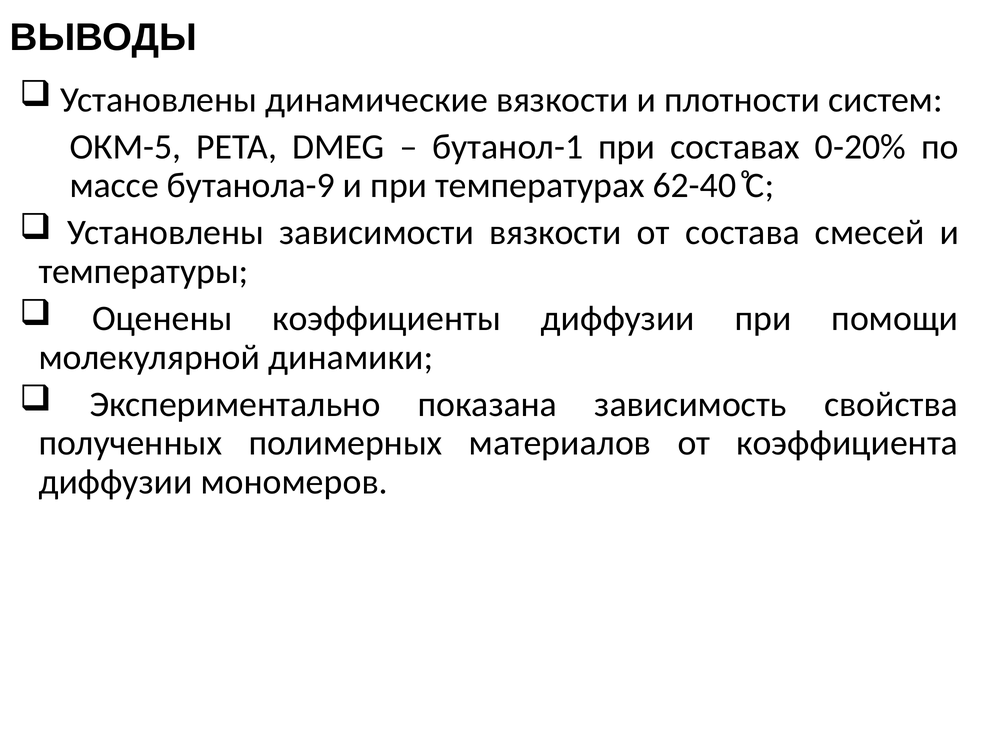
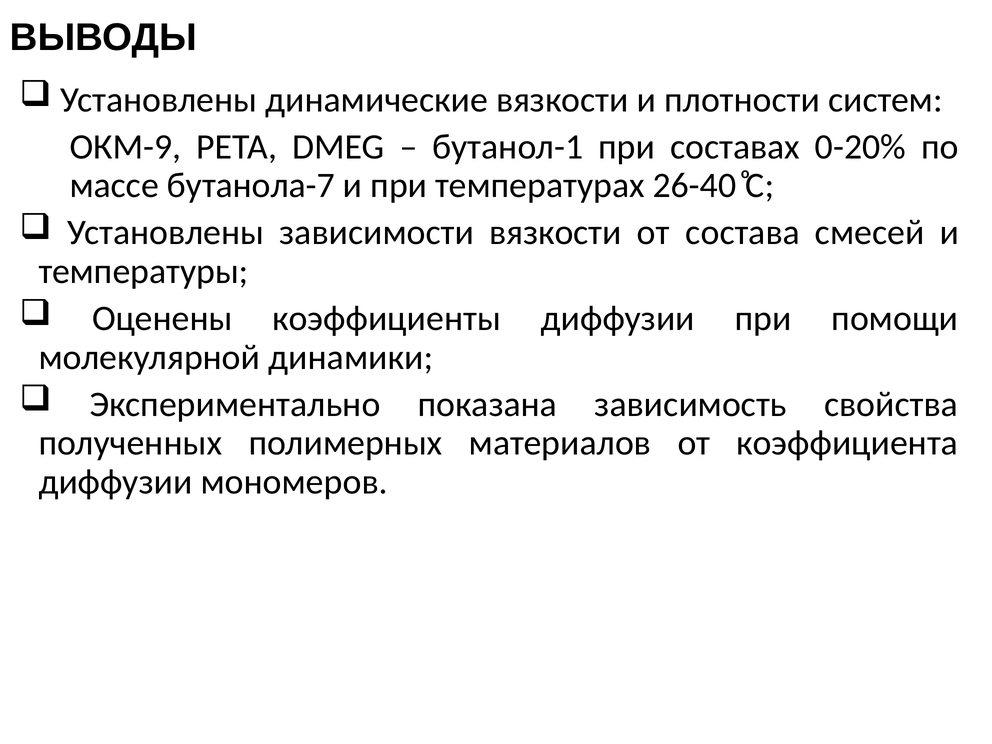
ОКМ-5: ОКМ-5 -> ОКМ-9 (125, 147)
бутанола-9: бутанола-9 -> бутанола-7 (251, 186)
62-40: 62-40 -> 26-40 (694, 186)
